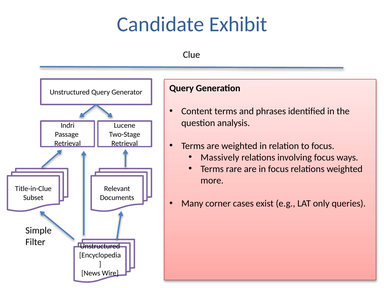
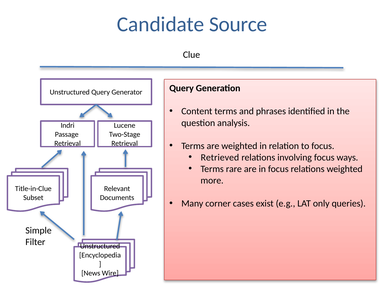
Exhibit: Exhibit -> Source (238, 24)
Massively: Massively -> Retrieved (220, 157)
